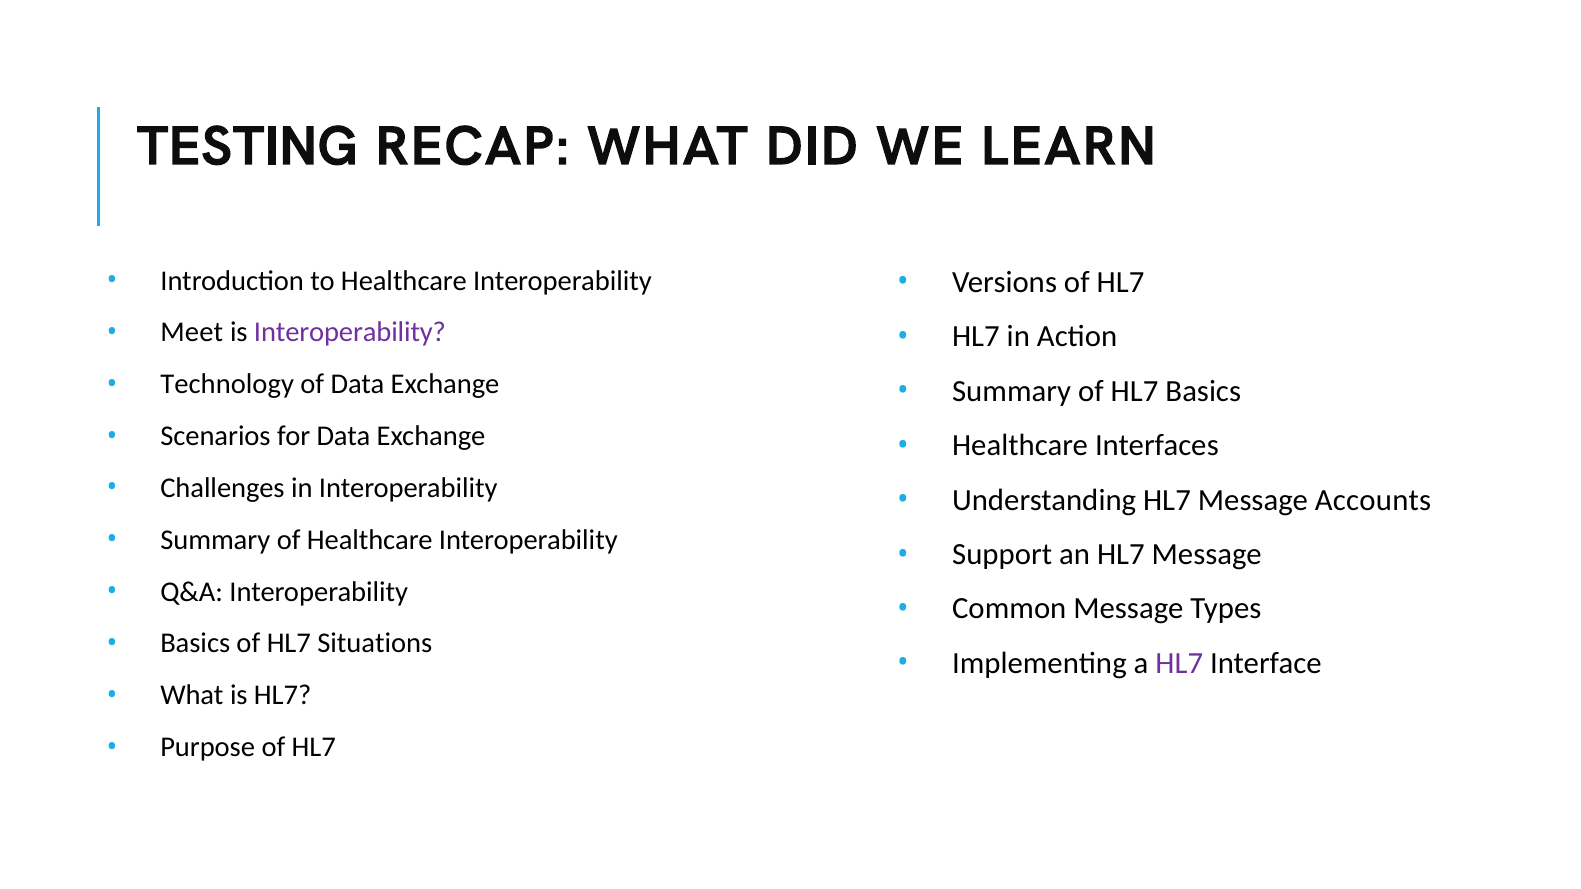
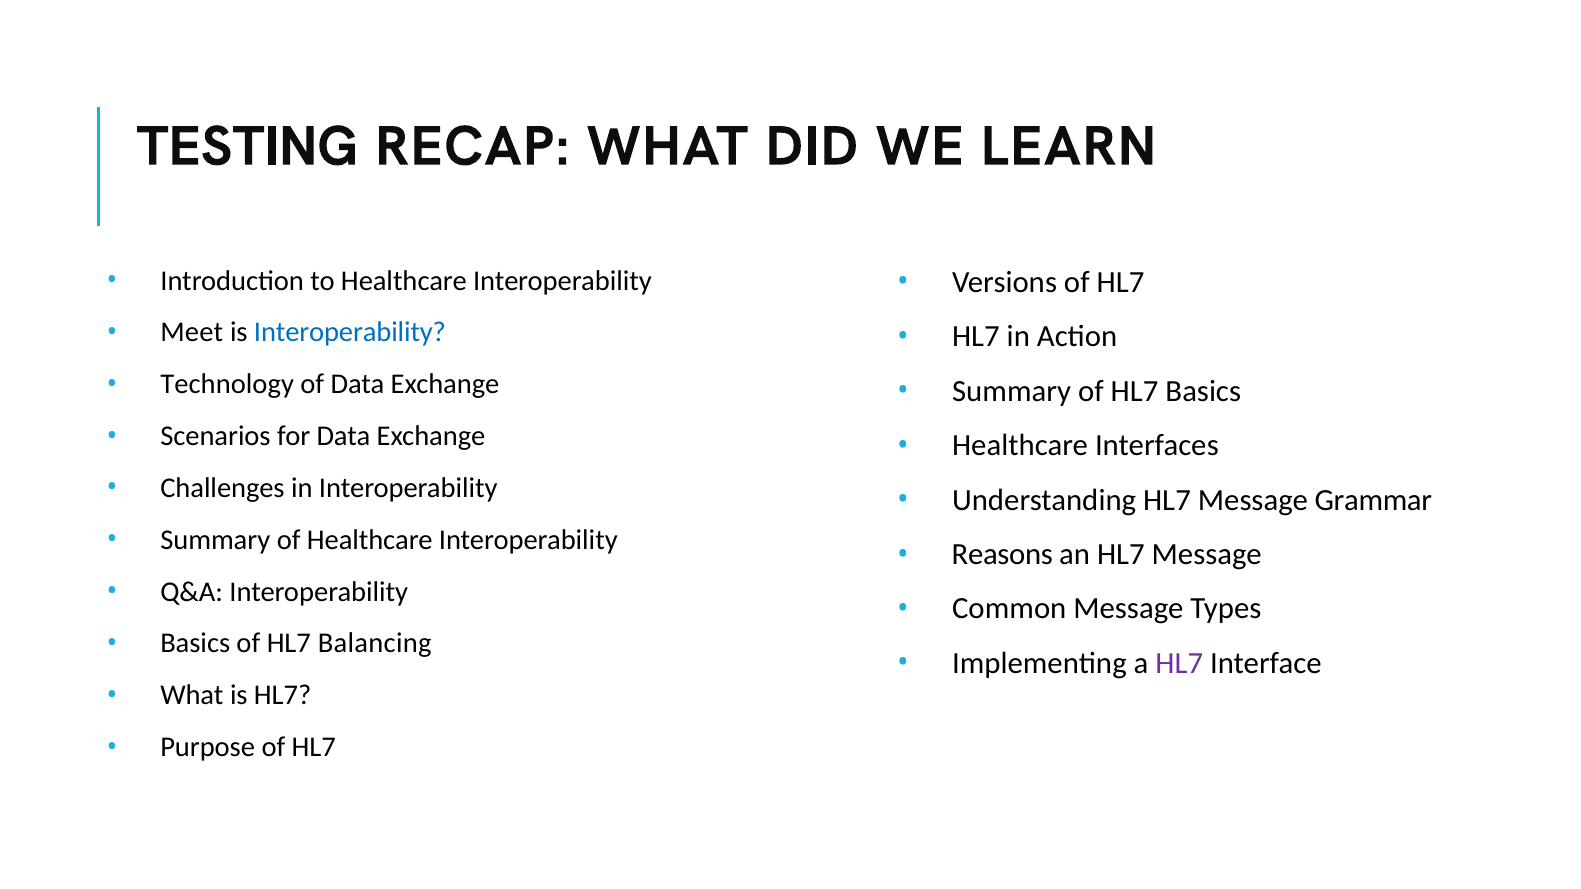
Interoperability colour: purple -> blue (350, 333)
Accounts: Accounts -> Grammar (1373, 500)
Support: Support -> Reasons (1002, 555)
Situations: Situations -> Balancing (375, 644)
